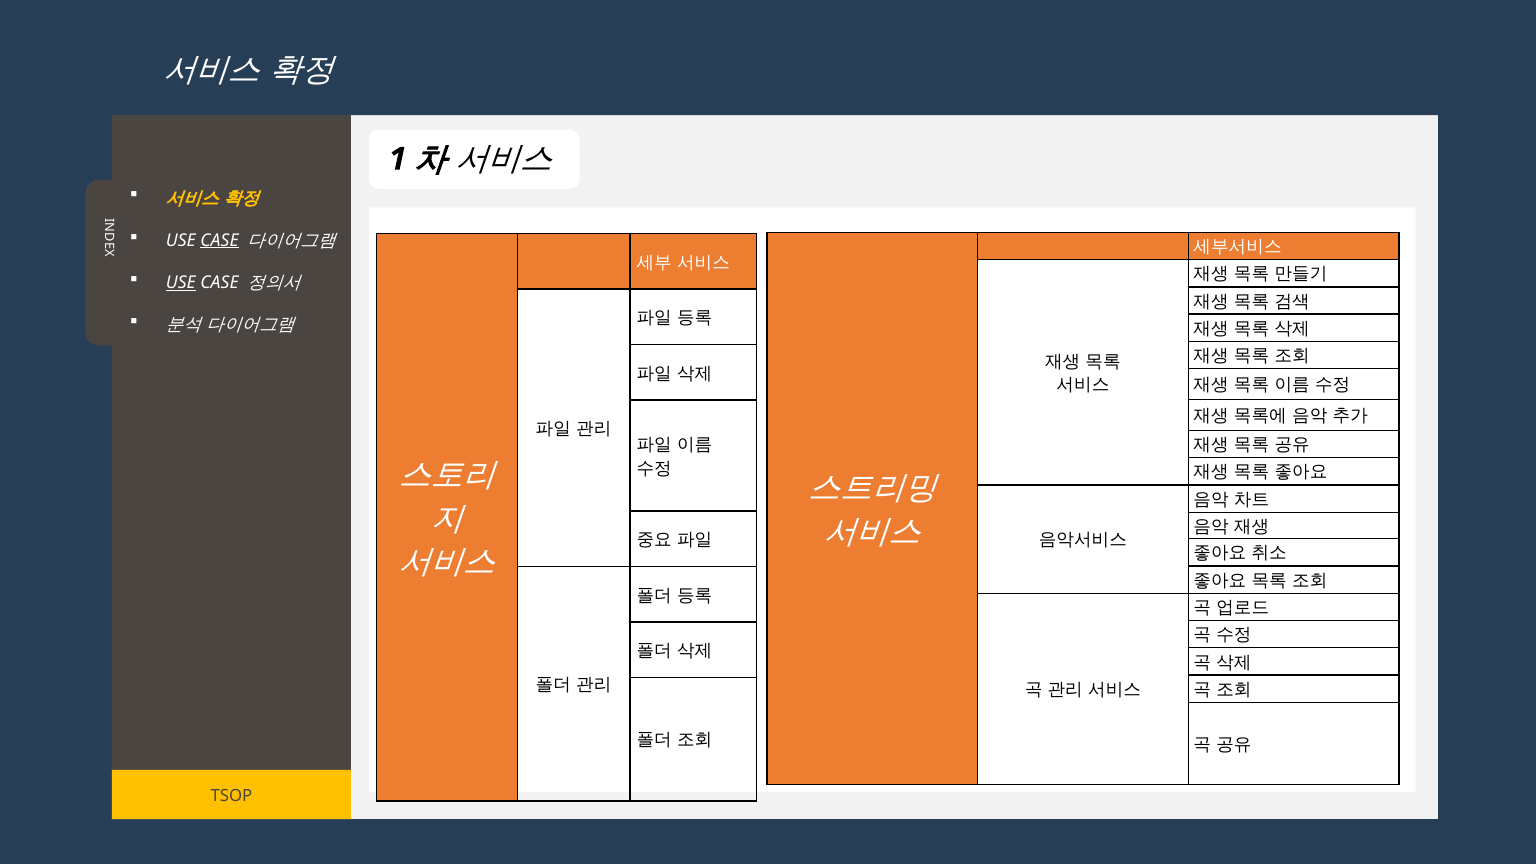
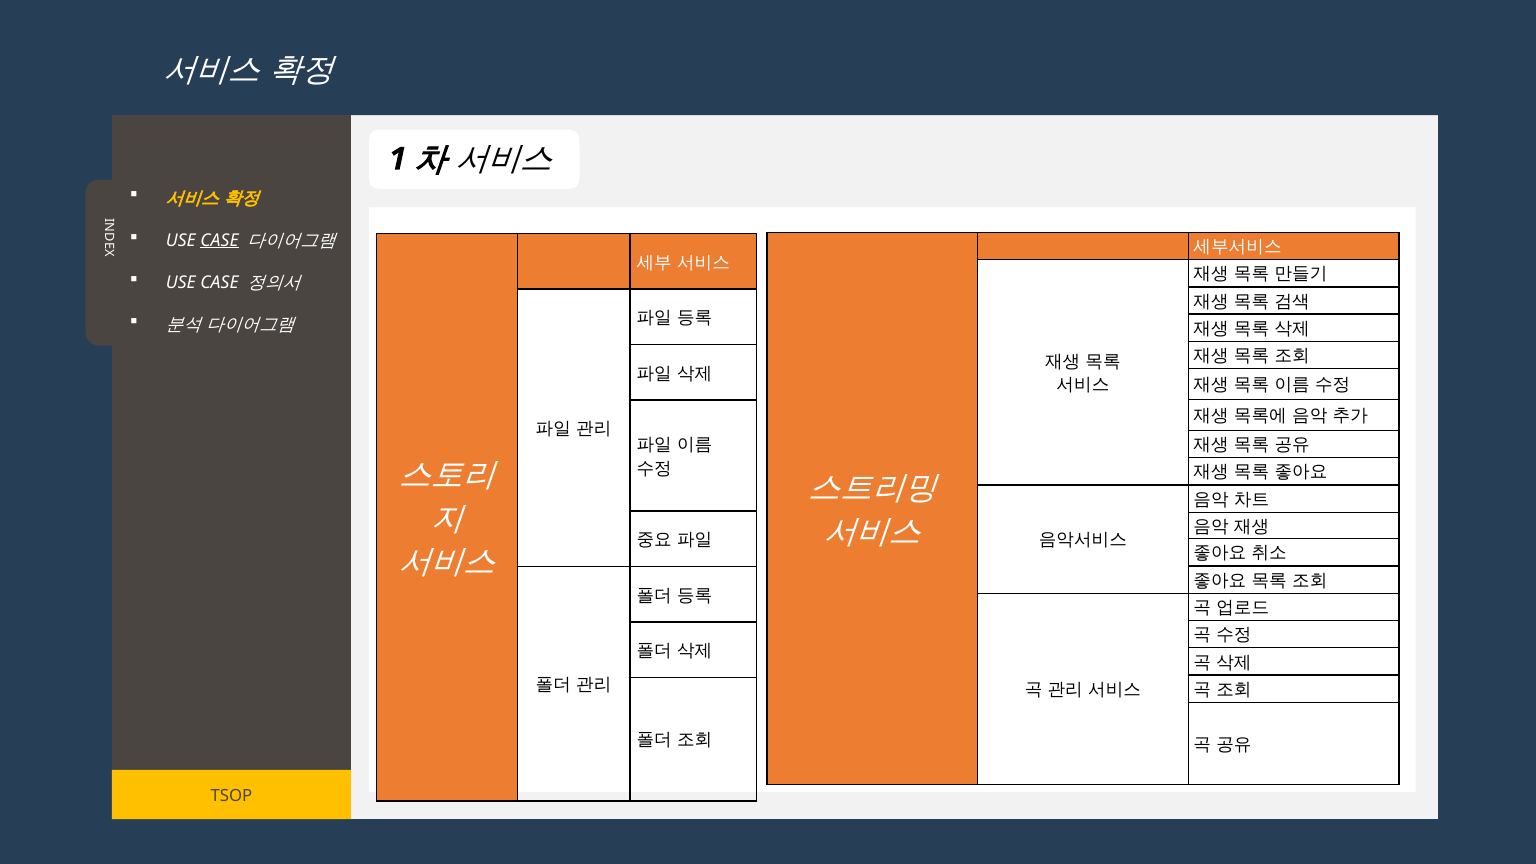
USE underline: present -> none (181, 283)
